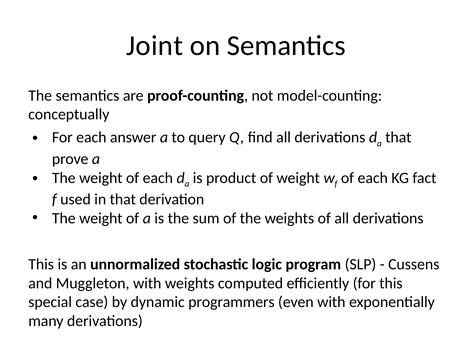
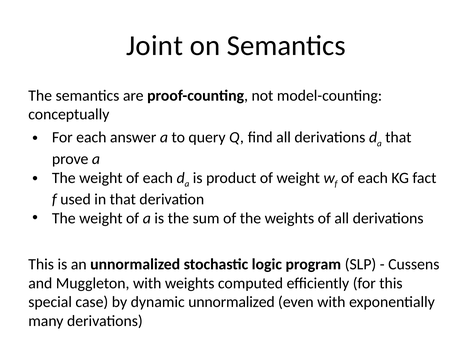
dynamic programmers: programmers -> unnormalized (231, 302)
